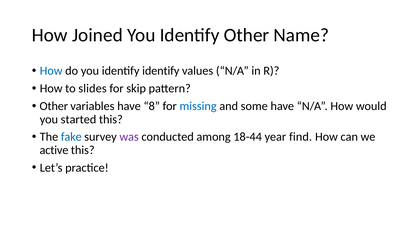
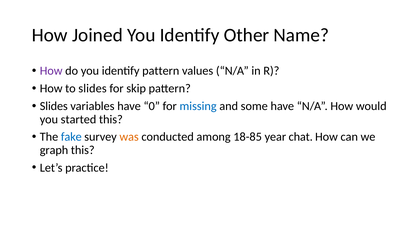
How colour: blue -> purple (51, 71)
identify identify: identify -> pattern (161, 71)
Other: Other -> Slides (54, 106)
8: 8 -> 0 (152, 106)
was colour: purple -> orange (129, 137)
18-44: 18-44 -> 18-85 (248, 137)
find: find -> chat (301, 137)
active: active -> graph (54, 150)
